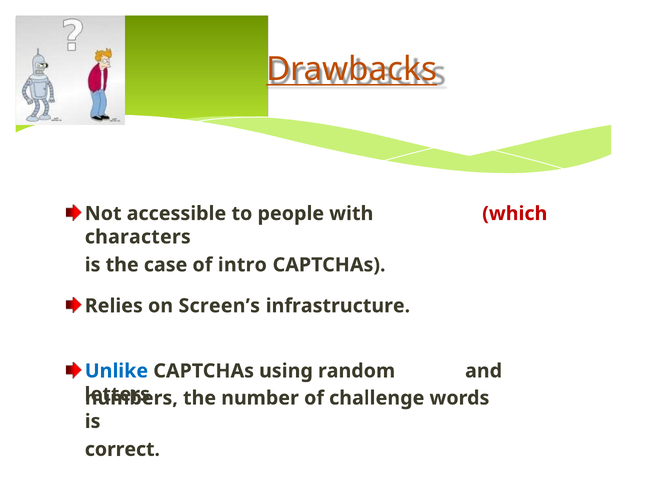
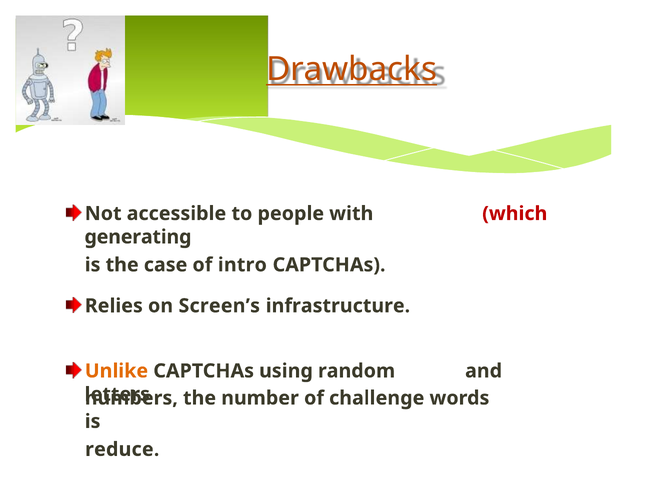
characters: characters -> generating (138, 237)
Unlike colour: blue -> orange (116, 371)
correct: correct -> reduce (122, 450)
